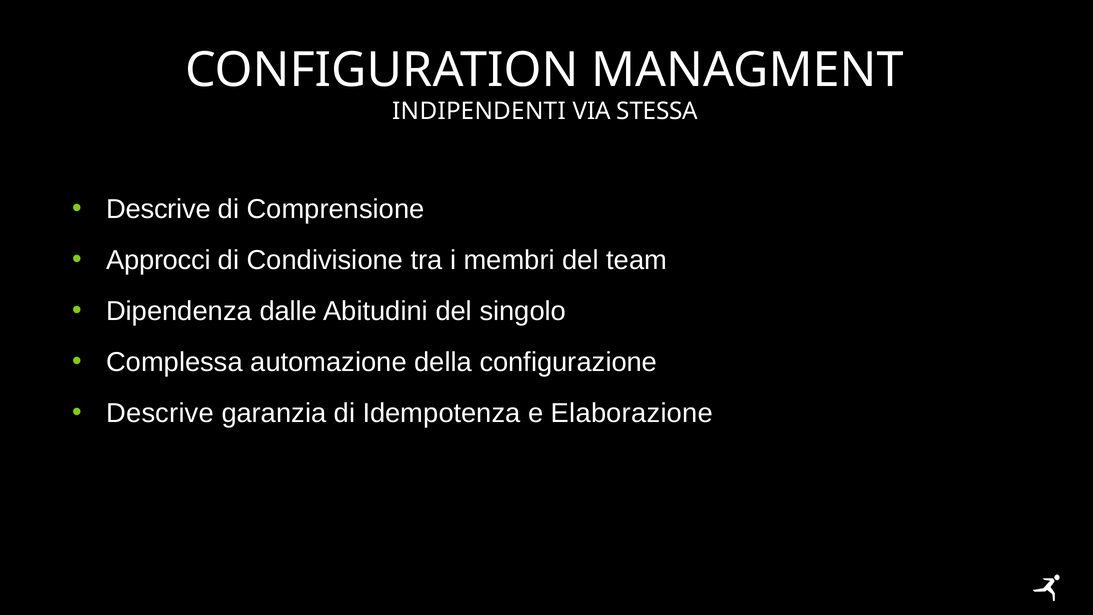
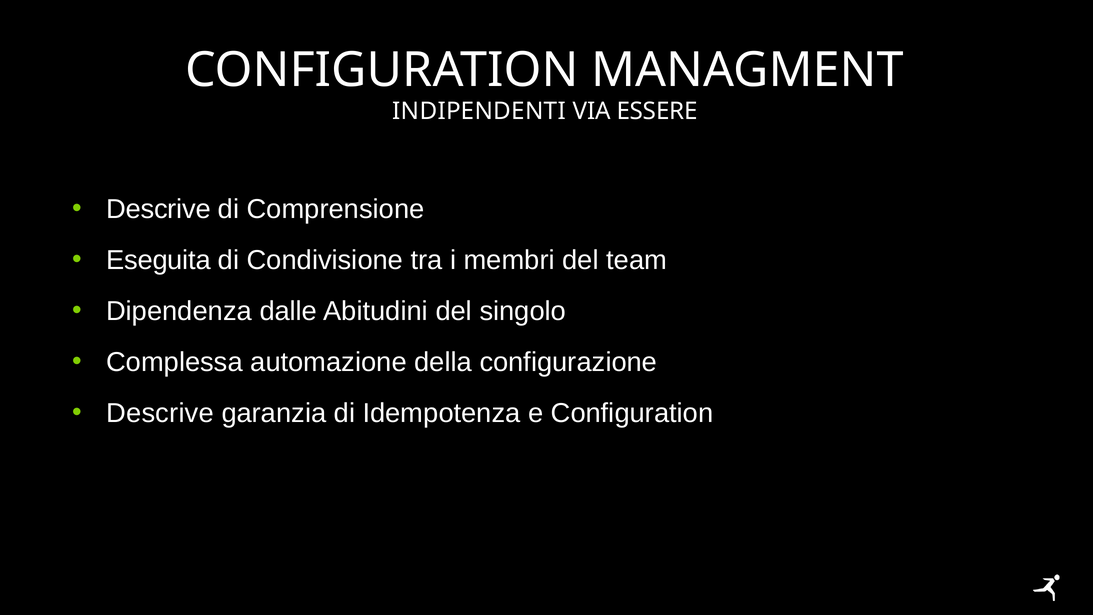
STESSA: STESSA -> ESSERE (657, 111)
Approcci: Approcci -> Eseguita (159, 260)
e Elaborazione: Elaborazione -> Configuration (632, 413)
